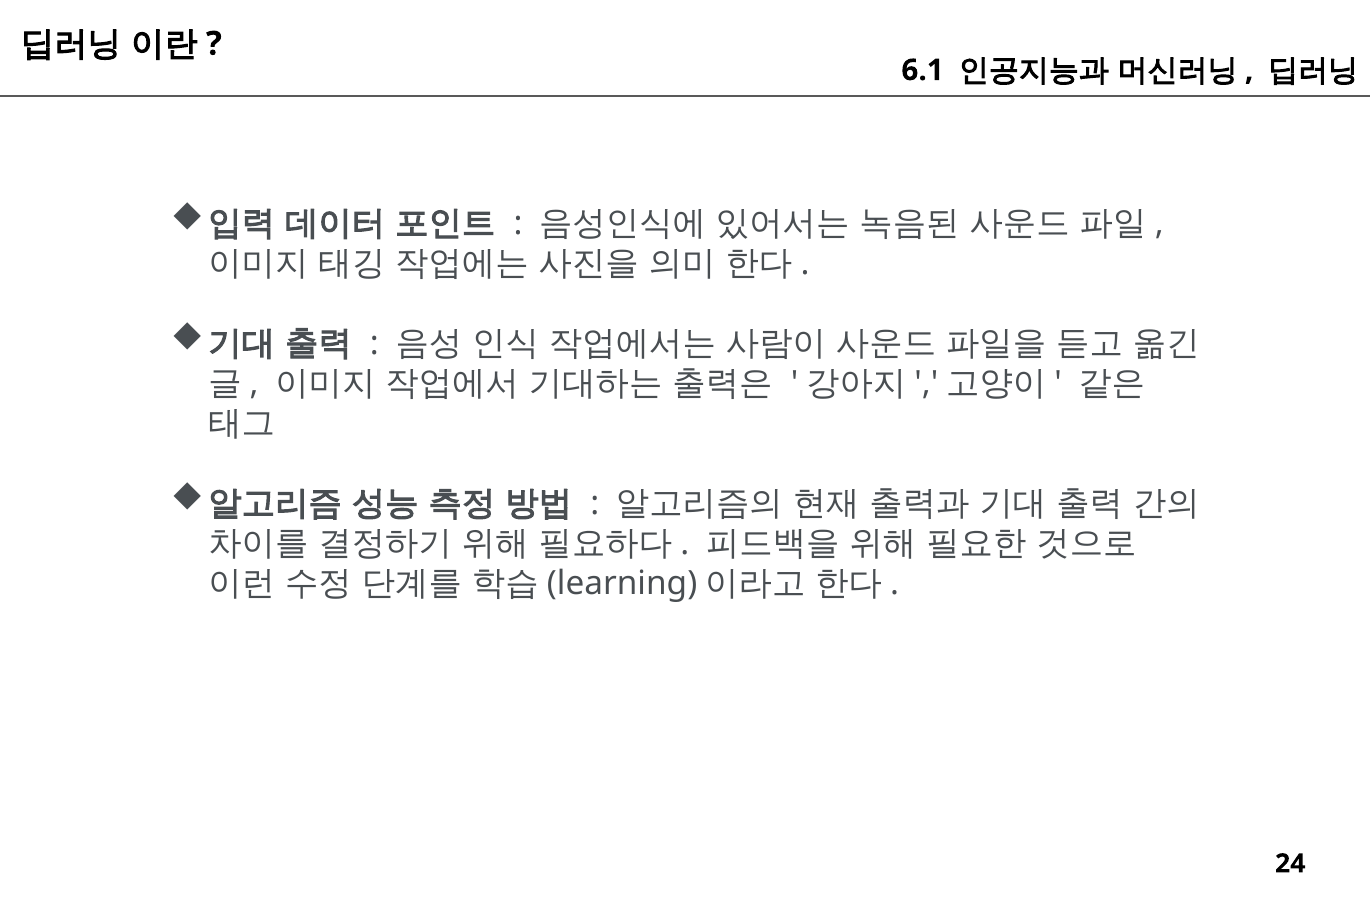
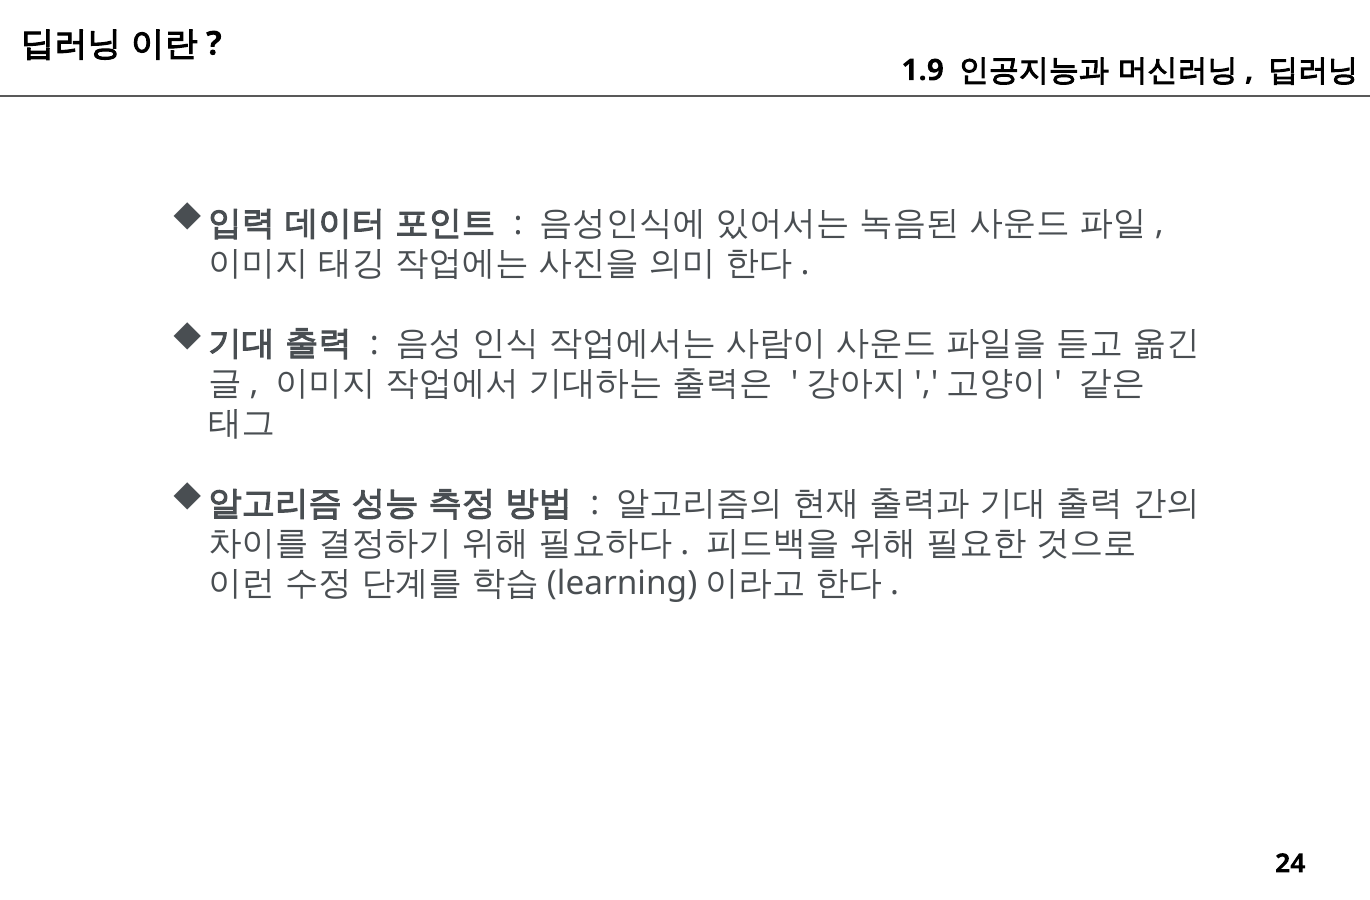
6.1: 6.1 -> 1.9 (923, 70)
